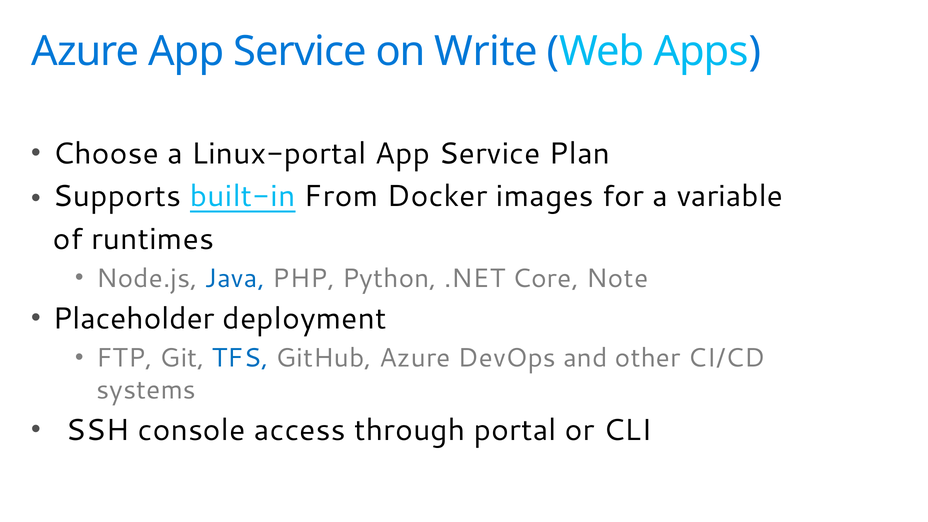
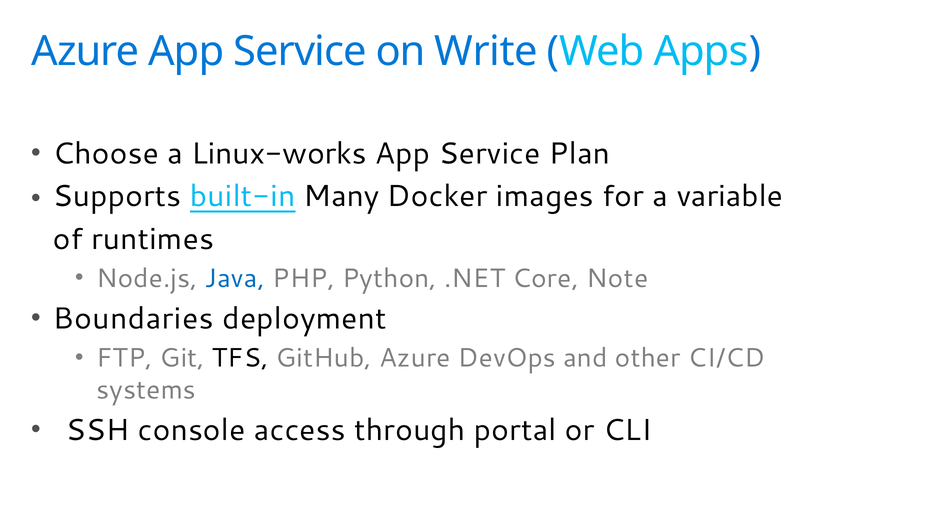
Linux-portal: Linux-portal -> Linux-works (279, 154)
From: From -> Many (341, 196)
Placeholder: Placeholder -> Boundaries (133, 319)
TFS colour: blue -> black (240, 358)
